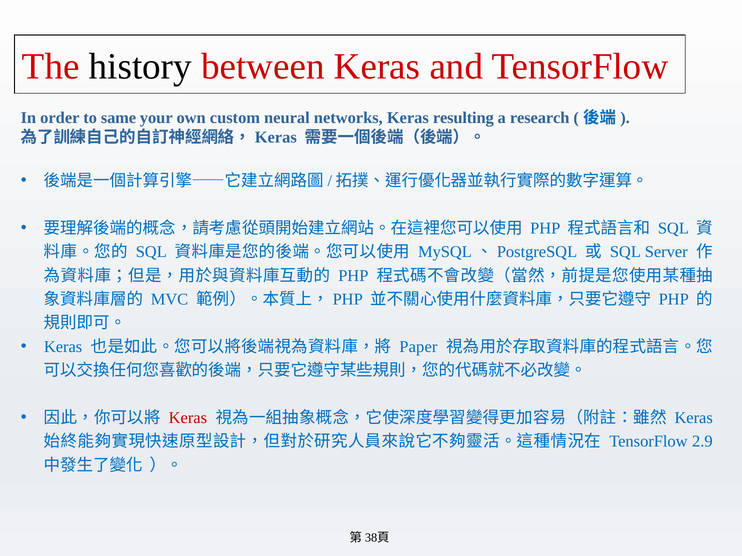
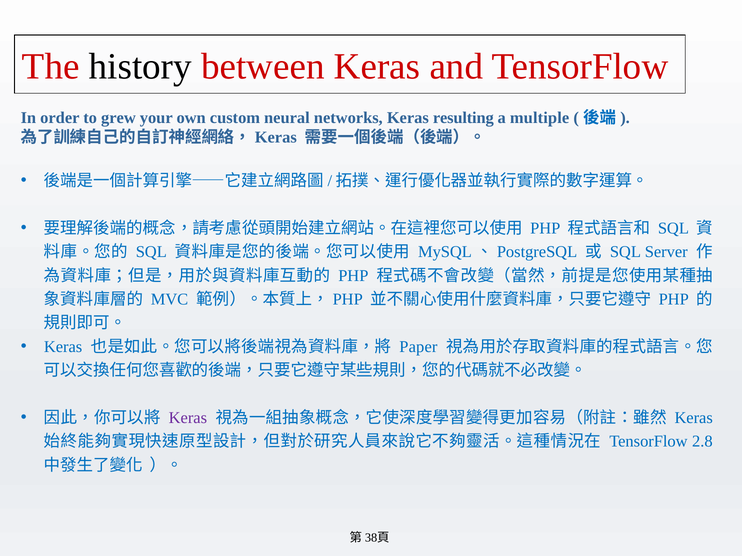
same: same -> grew (118, 118)
research: research -> multiple (540, 118)
Keras colour: red -> purple (188, 418)
2.9: 2.9 -> 2.8 (702, 442)
